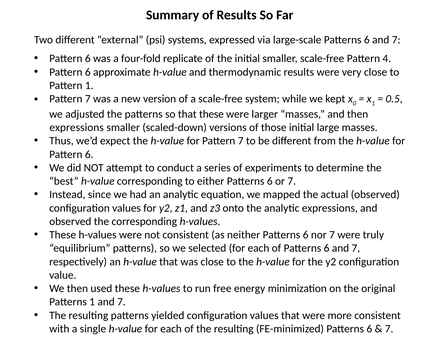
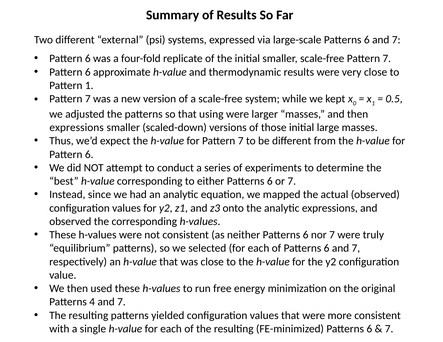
scale-free Pattern 4: 4 -> 7 (387, 59)
that these: these -> using (211, 114)
Patterns 1: 1 -> 4 (92, 302)
